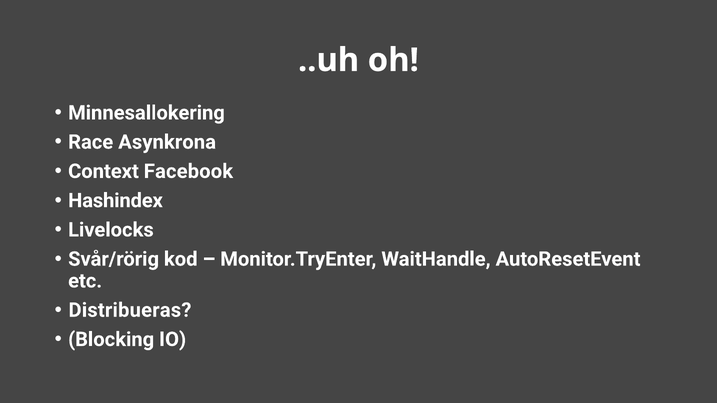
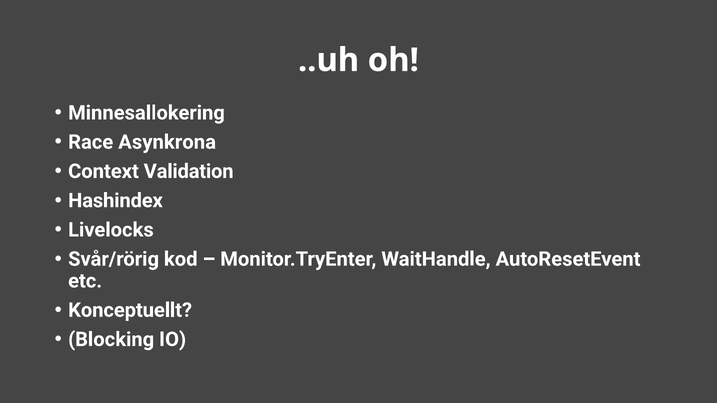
Facebook: Facebook -> Validation (189, 171)
Distribueras: Distribueras -> Konceptuellt (130, 310)
